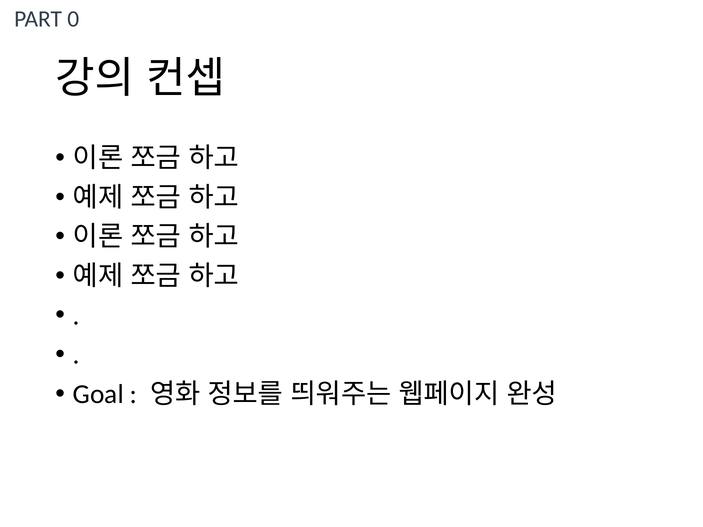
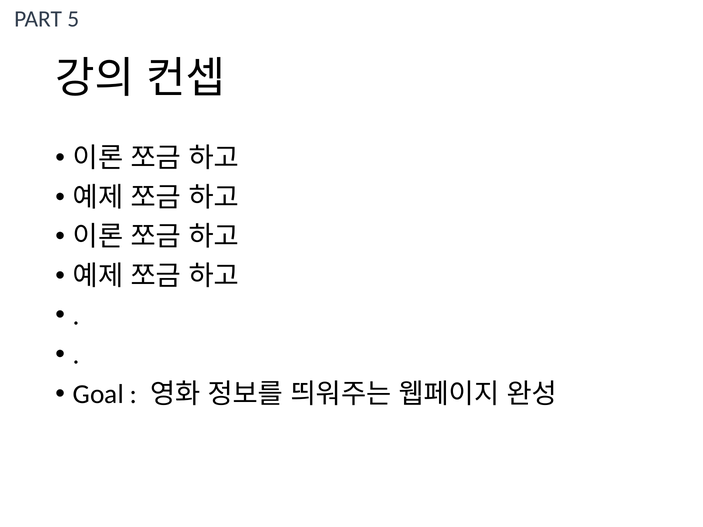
0: 0 -> 5 (73, 19)
